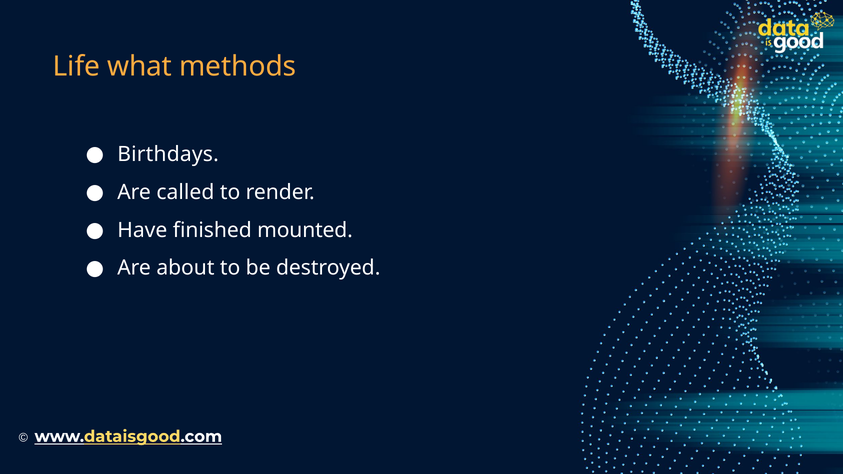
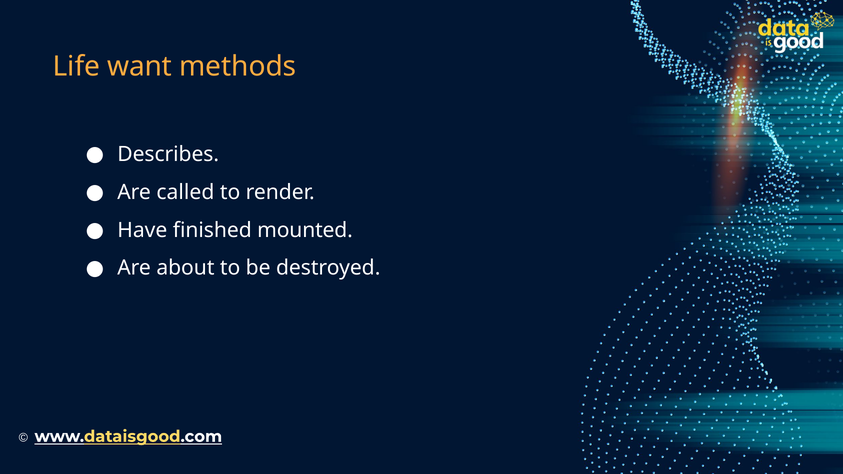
what: what -> want (140, 66)
Birthdays: Birthdays -> Describes (168, 154)
